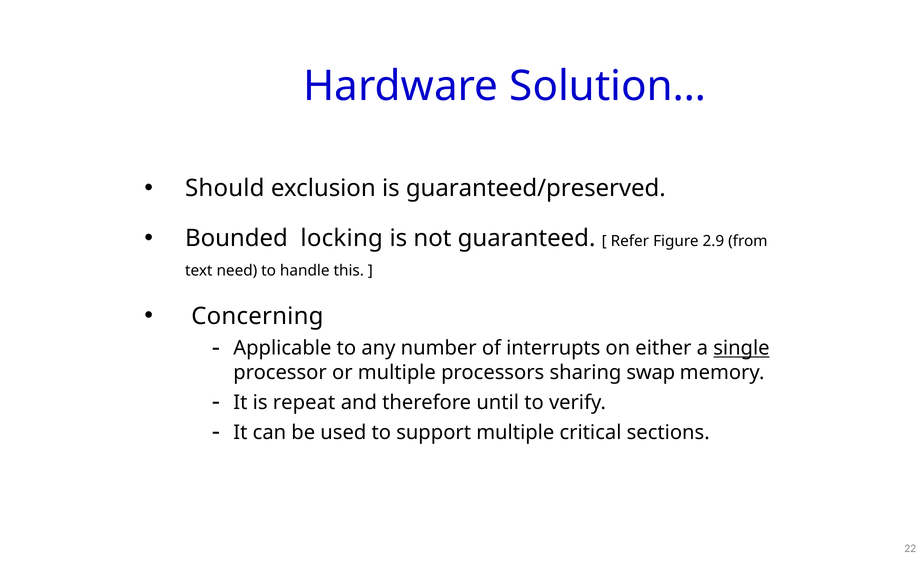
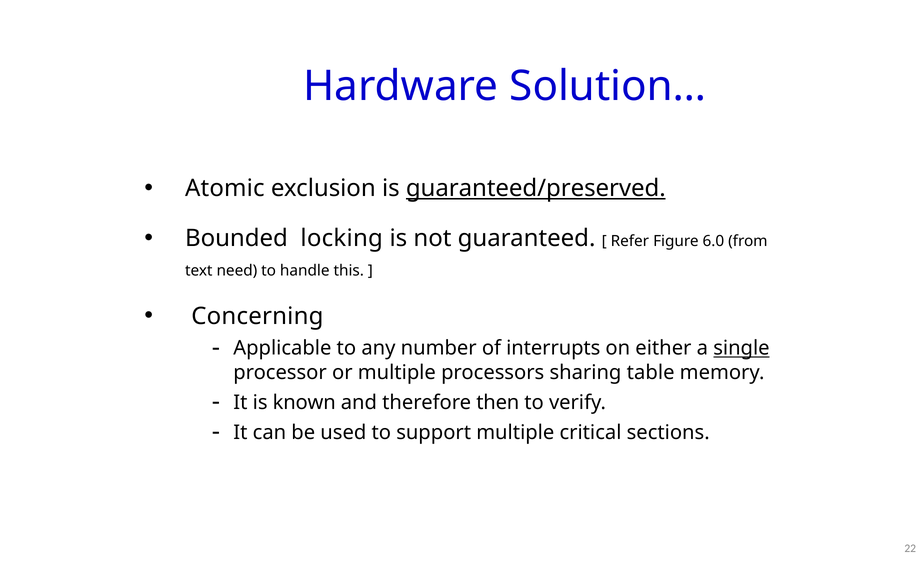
Should: Should -> Atomic (225, 188)
guaranteed/preserved underline: none -> present (536, 188)
2.9: 2.9 -> 6.0 (713, 241)
swap: swap -> table (651, 372)
repeat: repeat -> known (304, 402)
until: until -> then (498, 402)
